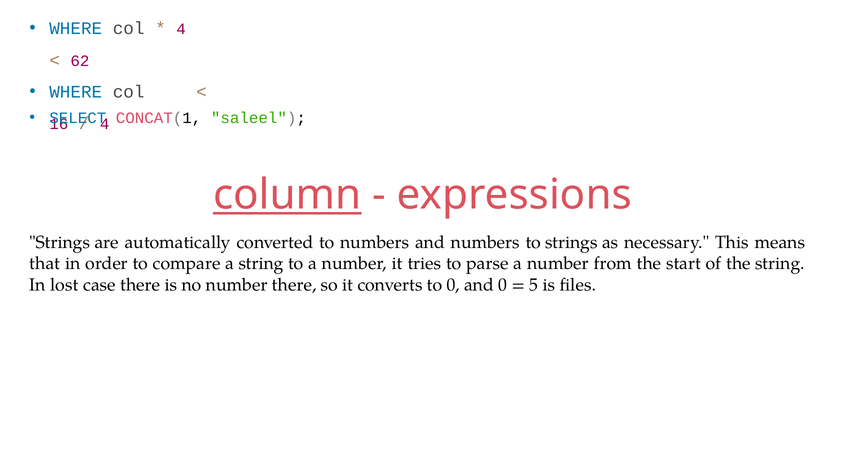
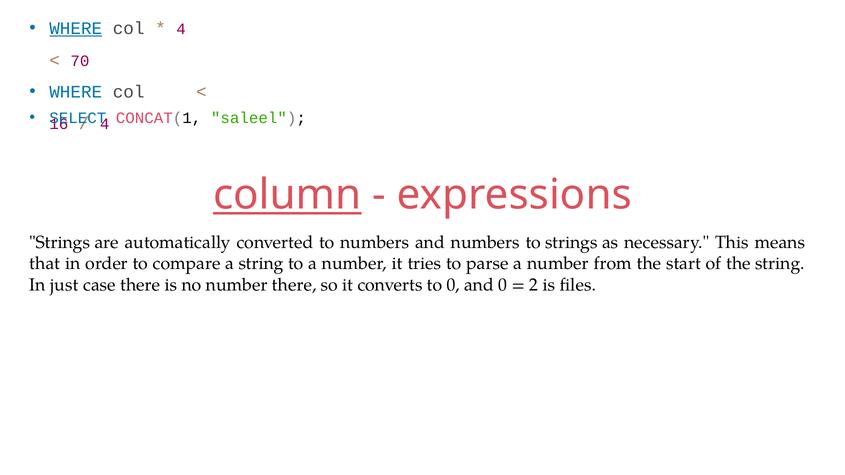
WHERE underline: none -> present (76, 29)
62: 62 -> 70 (80, 61)
lost: lost -> just (64, 285)
5: 5 -> 2 (534, 285)
